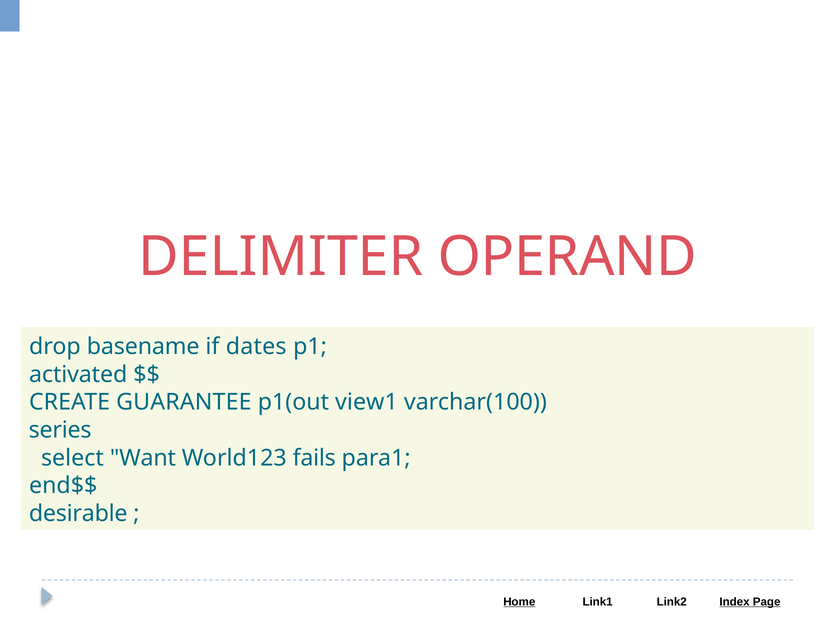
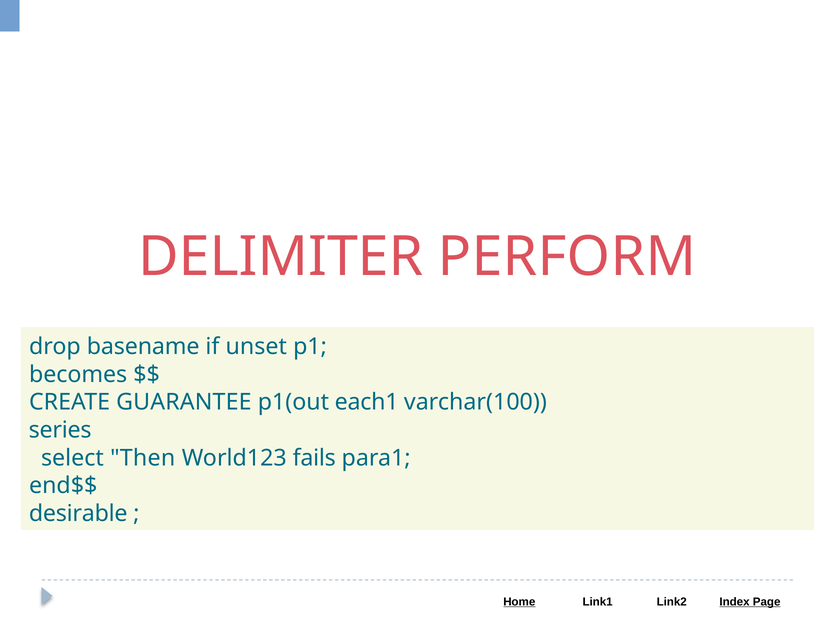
OPERAND: OPERAND -> PERFORM (567, 257)
dates: dates -> unset (256, 347)
activated: activated -> becomes (78, 375)
view1: view1 -> each1 (367, 402)
Want: Want -> Then (143, 458)
